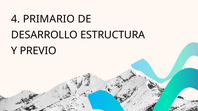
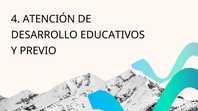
PRIMARIO: PRIMARIO -> ATENCIÓN (49, 19)
ESTRUCTURA: ESTRUCTURA -> EDUCATIVOS (113, 35)
